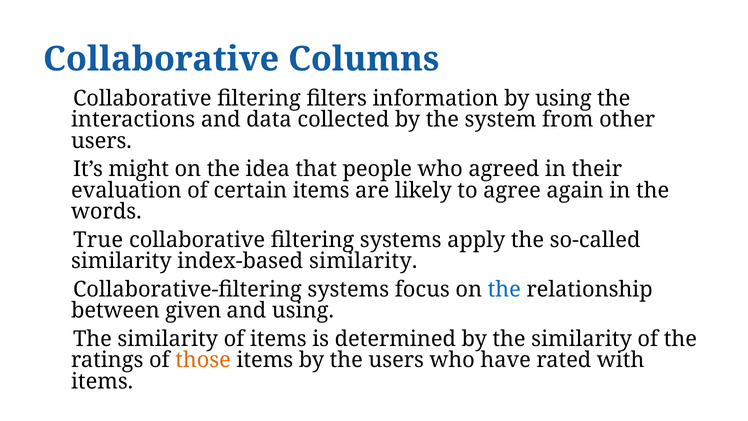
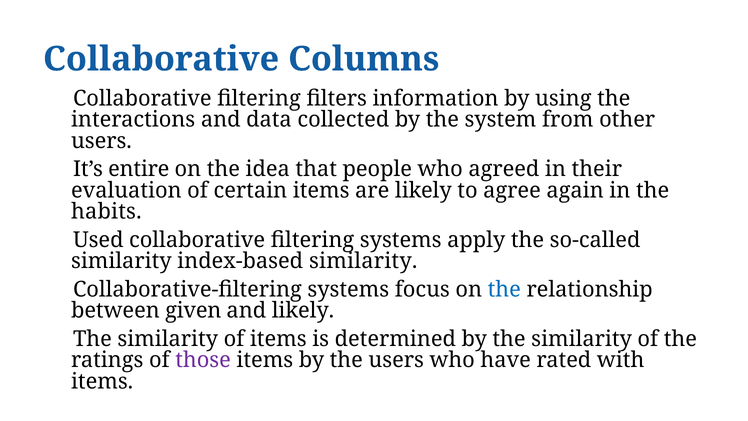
might: might -> entire (139, 169)
words: words -> habits (106, 212)
True: True -> Used (98, 240)
and using: using -> likely (303, 310)
those colour: orange -> purple (203, 360)
